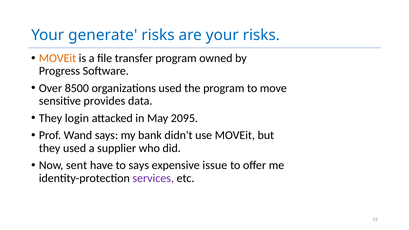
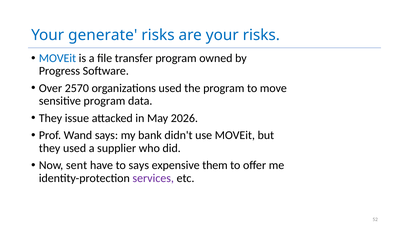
MOVEit colour: orange -> blue (57, 58)
8500: 8500 -> 2570 (77, 88)
sensitive provides: provides -> program (104, 101)
login: login -> issue (77, 118)
2095: 2095 -> 2026 (184, 118)
issue: issue -> them (215, 165)
